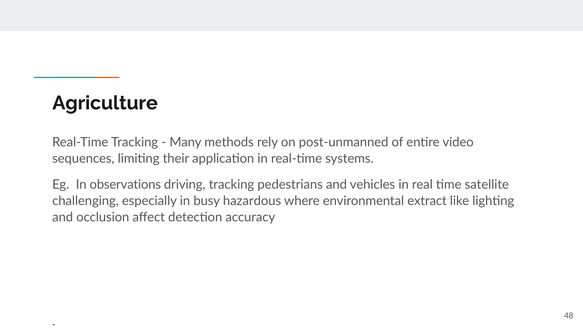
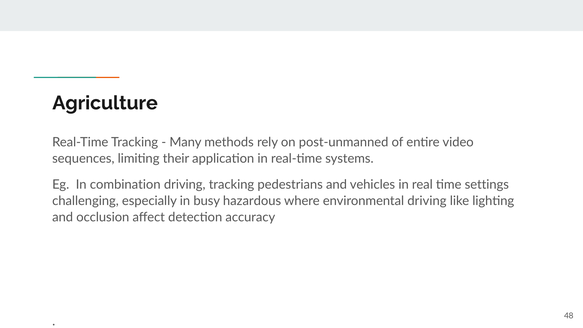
observations: observations -> combination (125, 185)
satellite: satellite -> settings (487, 185)
environmental extract: extract -> driving (427, 201)
